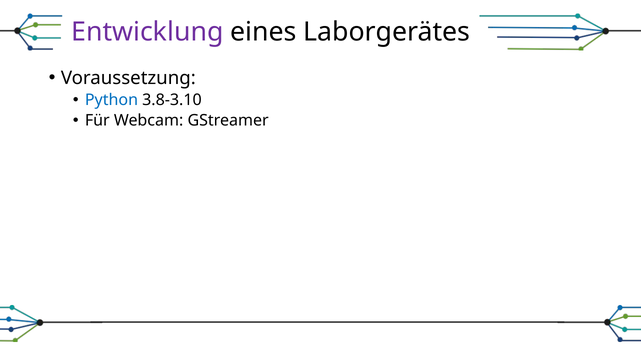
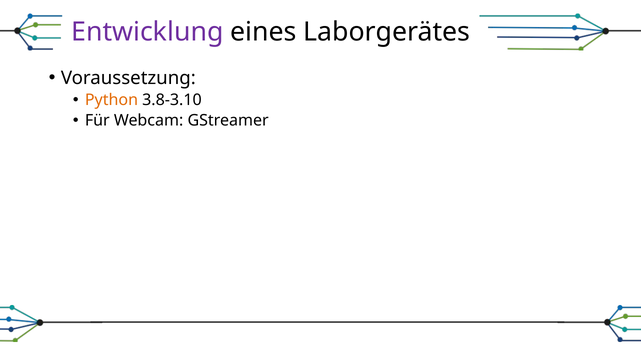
Python colour: blue -> orange (111, 100)
